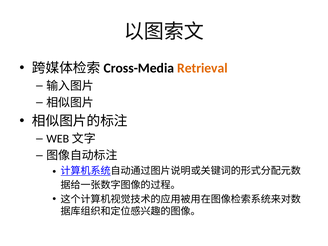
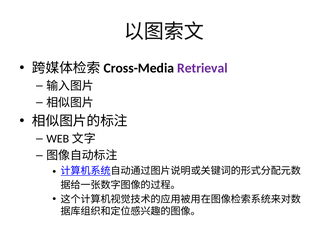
Retrieval colour: orange -> purple (202, 68)
